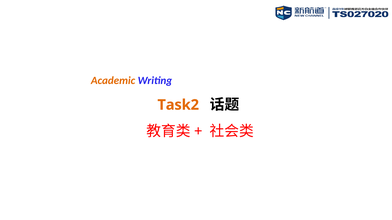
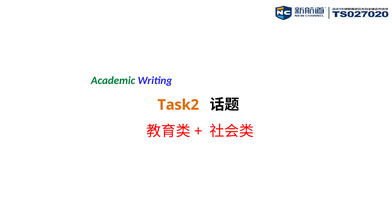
Academic colour: orange -> green (113, 81)
